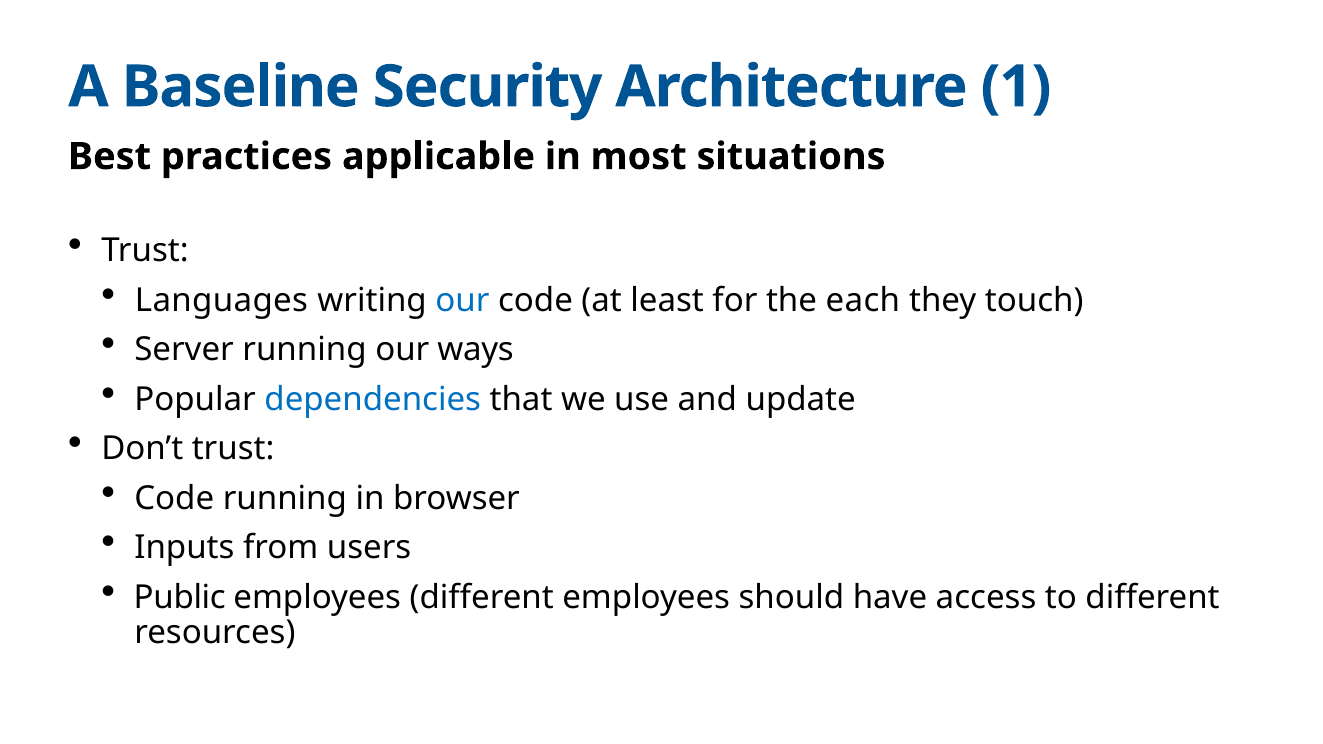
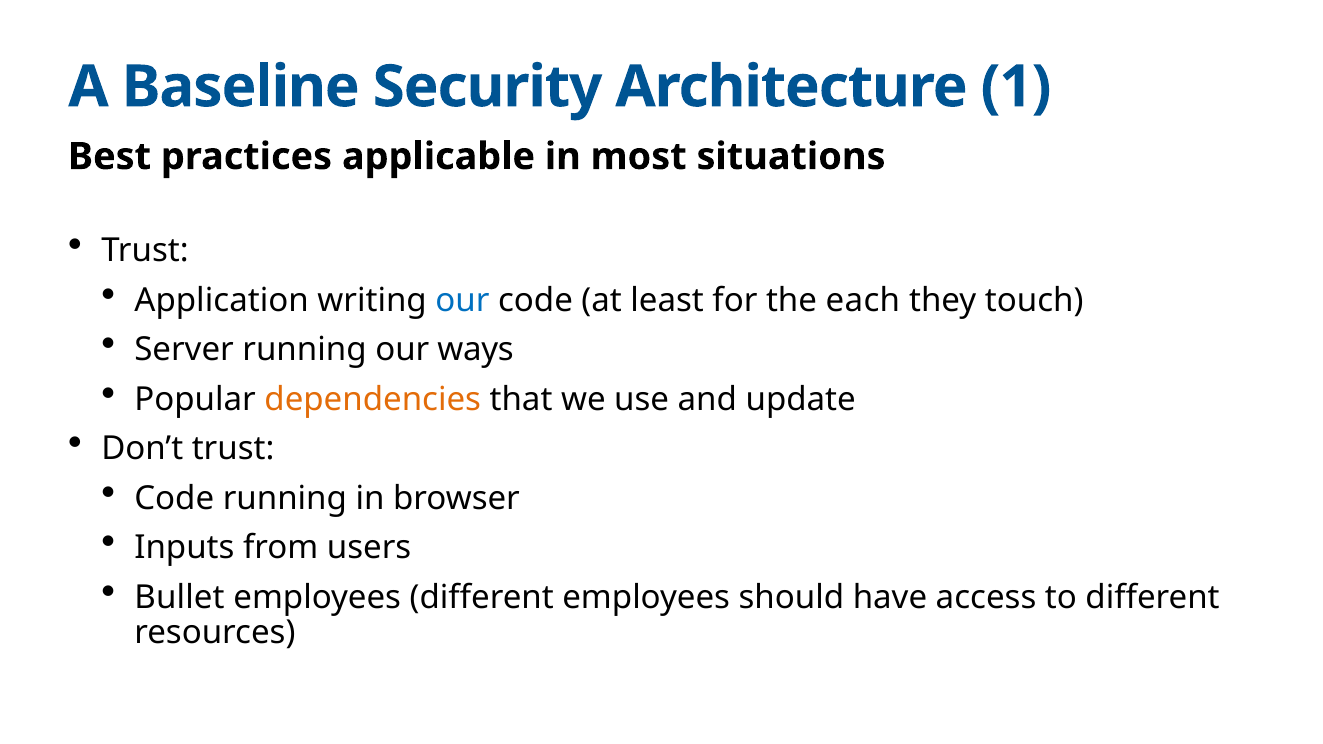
Languages: Languages -> Application (222, 300)
dependencies colour: blue -> orange (373, 399)
Public: Public -> Bullet (180, 598)
